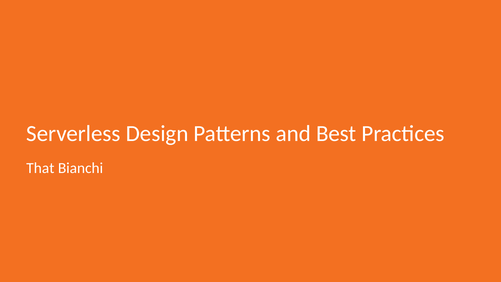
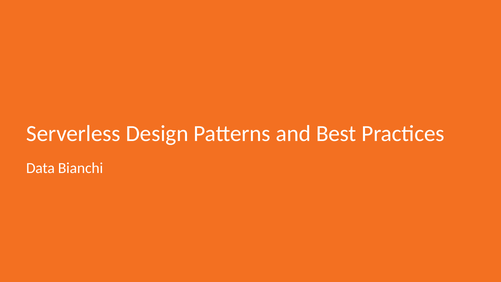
That: That -> Data (40, 168)
